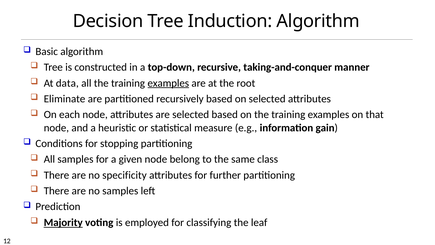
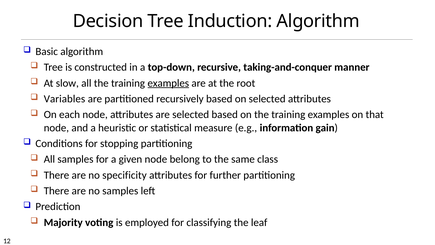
data: data -> slow (67, 83)
Eliminate: Eliminate -> Variables (64, 99)
Majority underline: present -> none (63, 222)
